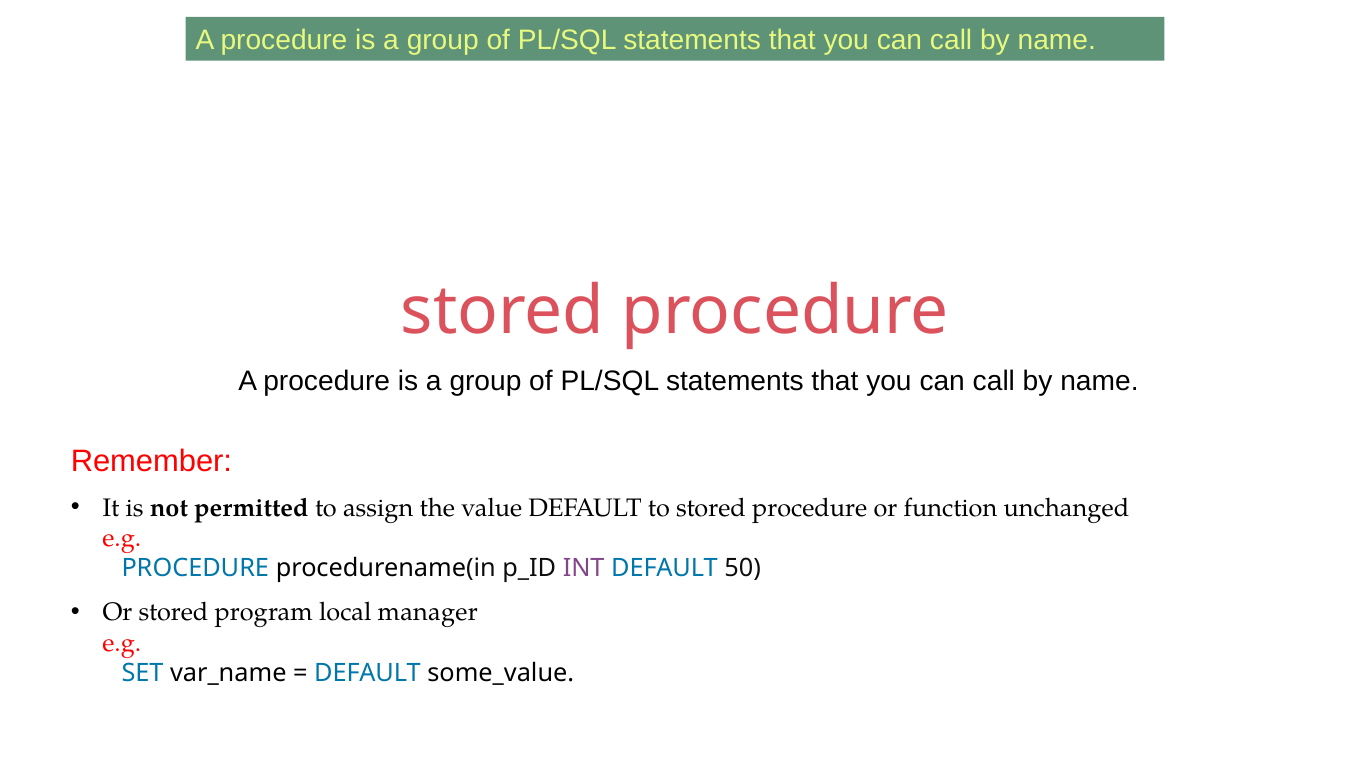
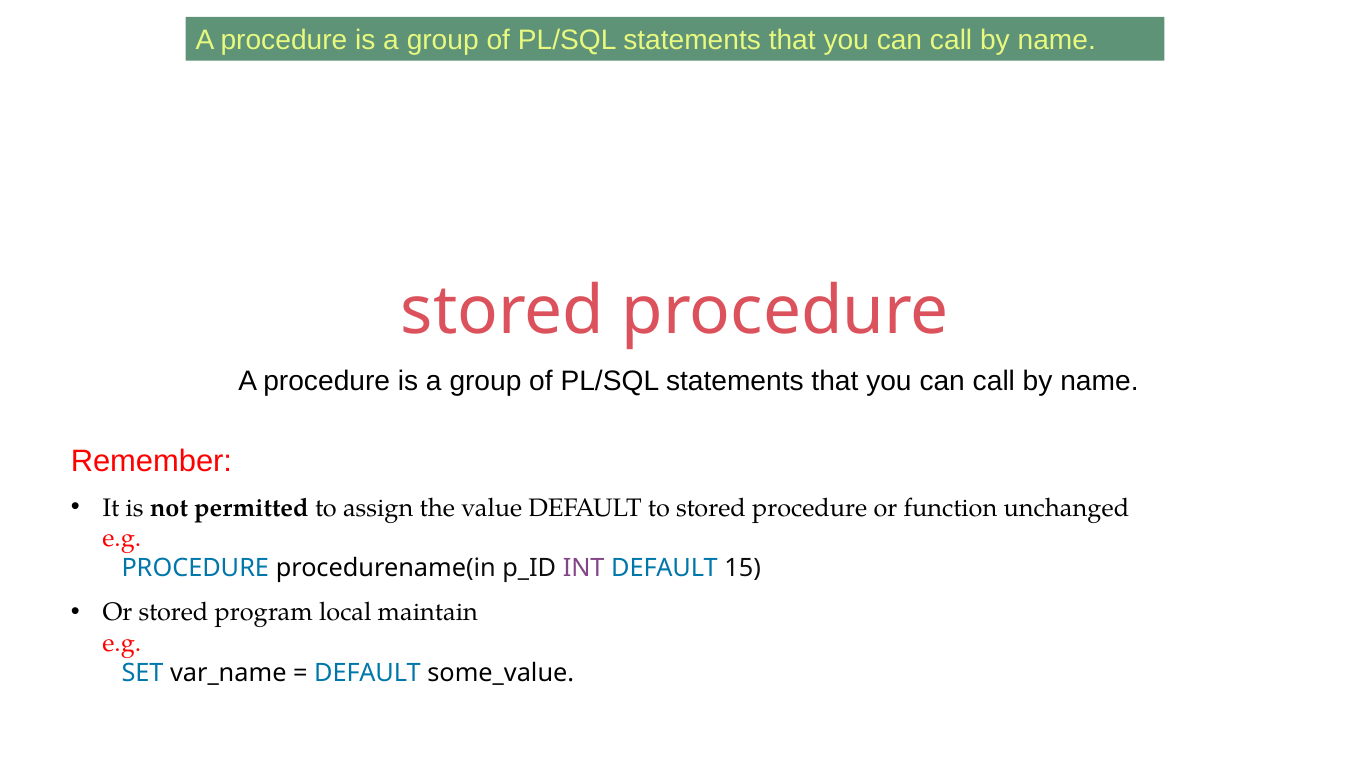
50: 50 -> 15 (743, 569)
manager: manager -> maintain (428, 613)
